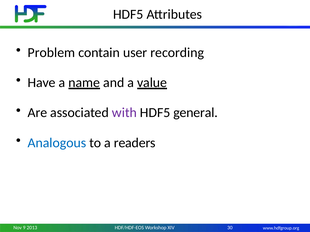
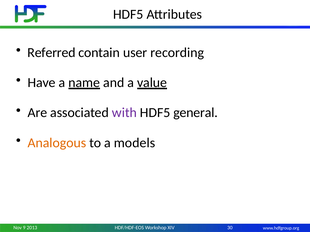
Problem: Problem -> Referred (51, 53)
Analogous colour: blue -> orange (57, 143)
readers: readers -> models (135, 143)
